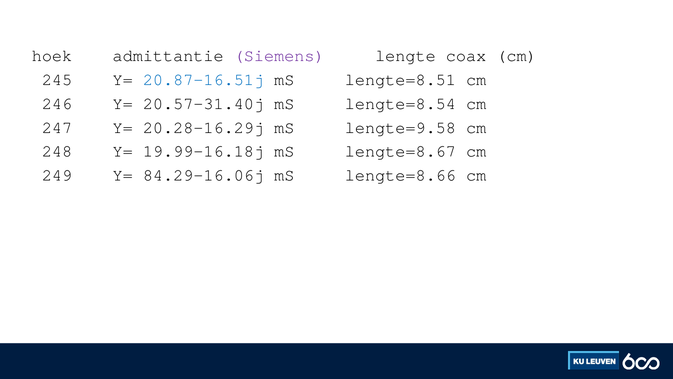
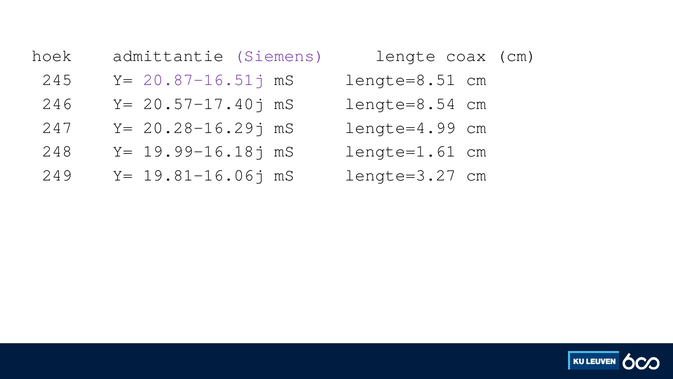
20.87-16.51j colour: blue -> purple (203, 80)
20.57-31.40j: 20.57-31.40j -> 20.57-17.40j (203, 104)
lengte=9.58: lengte=9.58 -> lengte=4.99 (400, 127)
lengte=8.67: lengte=8.67 -> lengte=1.61 (400, 151)
84.29-16.06j: 84.29-16.06j -> 19.81-16.06j (203, 175)
lengte=8.66: lengte=8.66 -> lengte=3.27 (400, 175)
